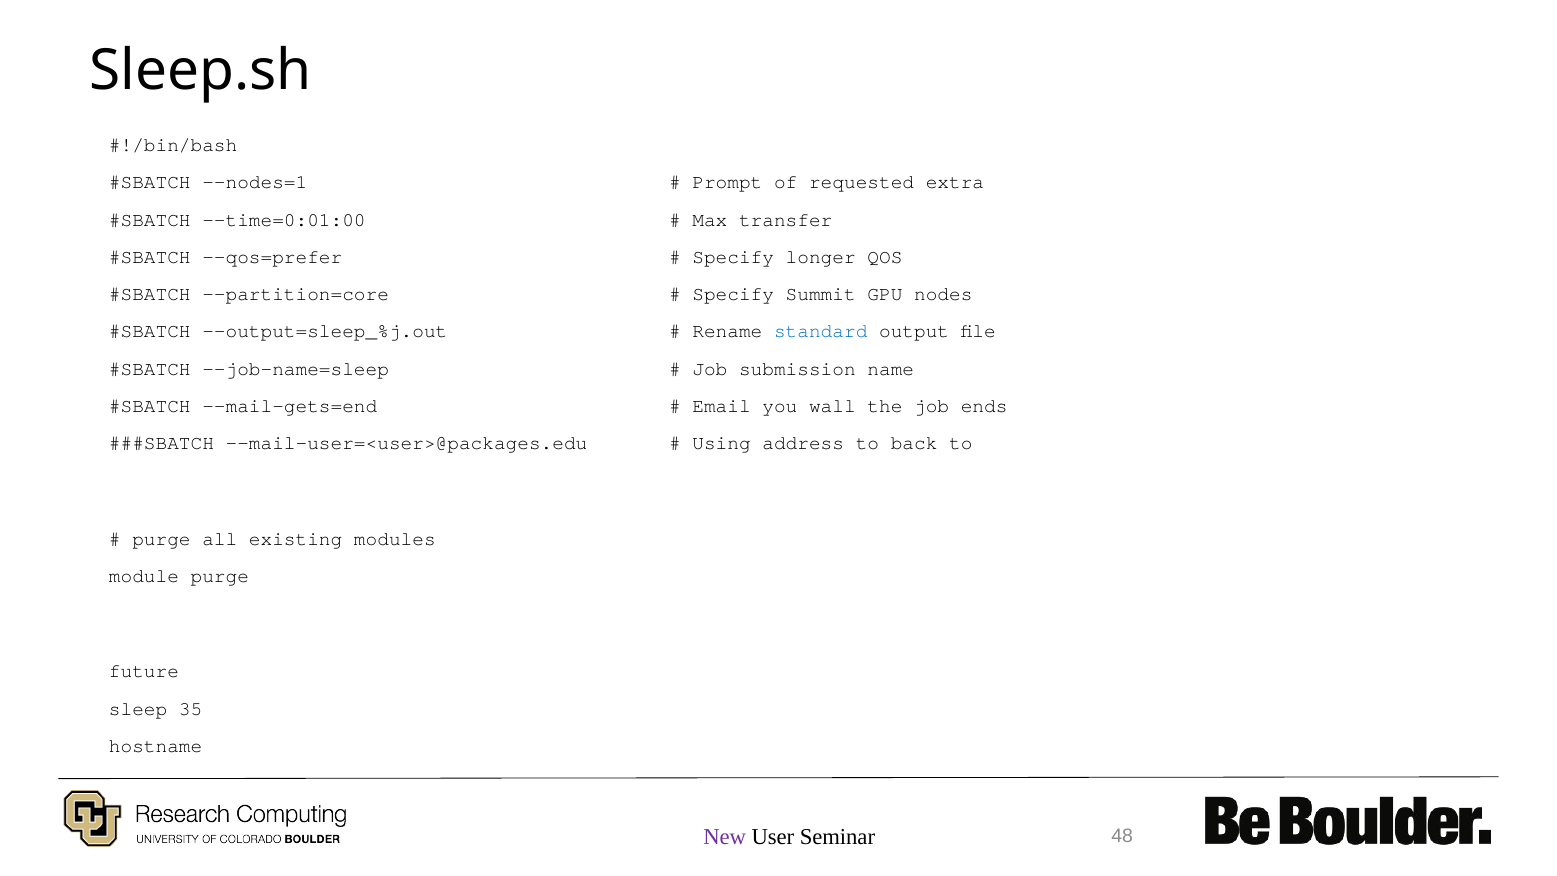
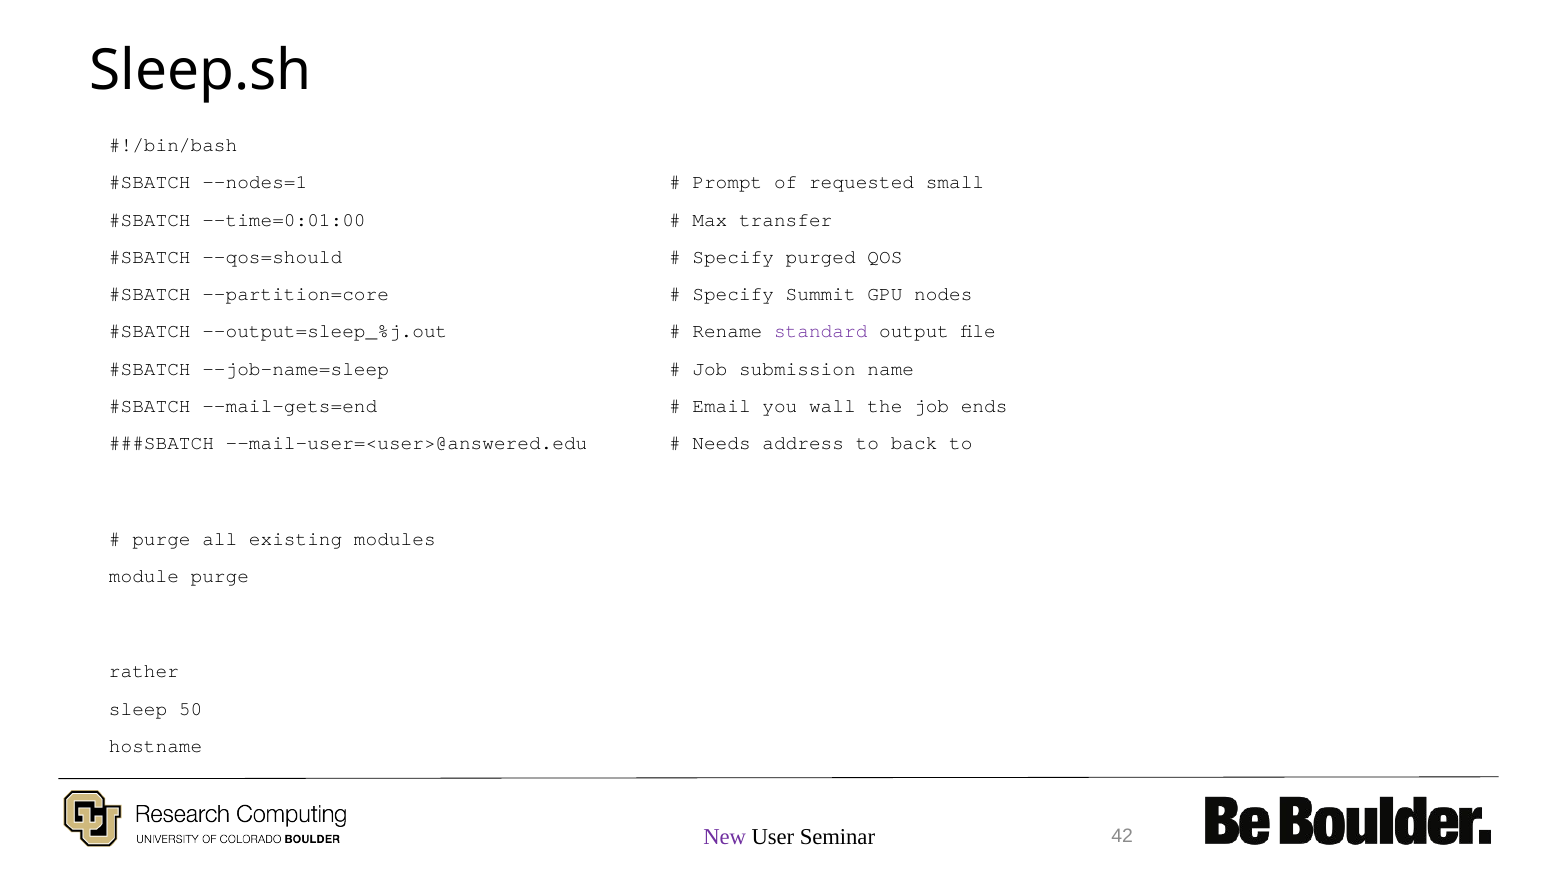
extra: extra -> small (955, 182)
--qos=prefer: --qos=prefer -> --qos=should (272, 257)
longer: longer -> purged (821, 257)
standard colour: blue -> purple (821, 331)
--mail-user=<user>@packages.edu: --mail-user=<user>@packages.edu -> --mail-user=<user>@answered.edu (407, 443)
Using: Using -> Needs (722, 443)
future: future -> rather (144, 671)
35: 35 -> 50 (191, 709)
48: 48 -> 42 (1122, 836)
